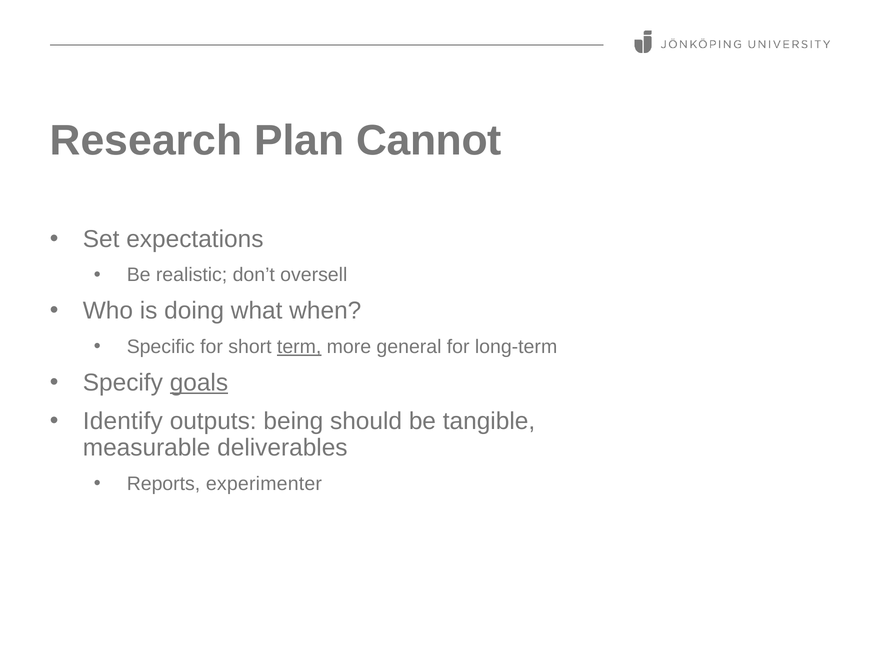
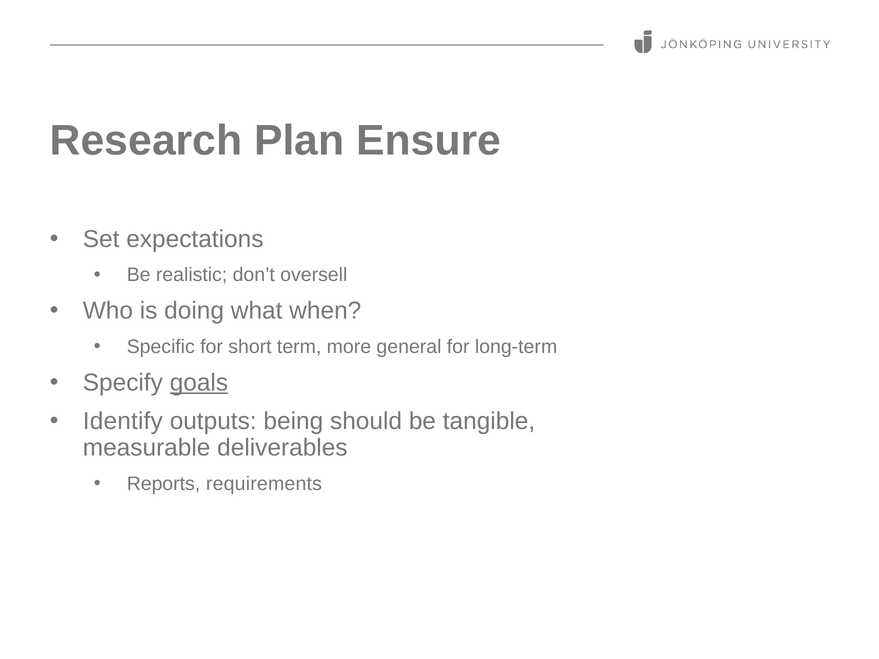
Cannot: Cannot -> Ensure (429, 141)
term underline: present -> none (299, 347)
experimenter: experimenter -> requirements (264, 484)
